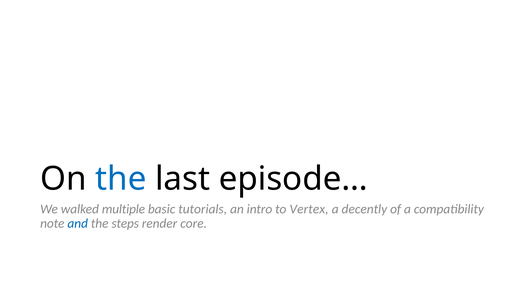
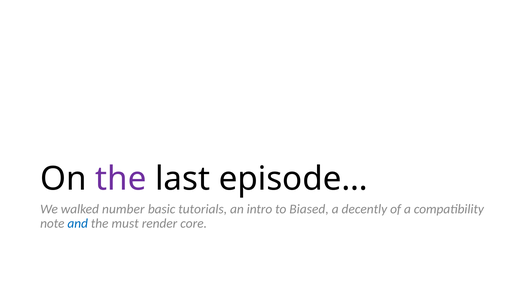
the colour: blue -> purple (121, 179)
multiple: multiple -> number (123, 209)
Vertex: Vertex -> Biased (309, 209)
steps: steps -> must (125, 223)
